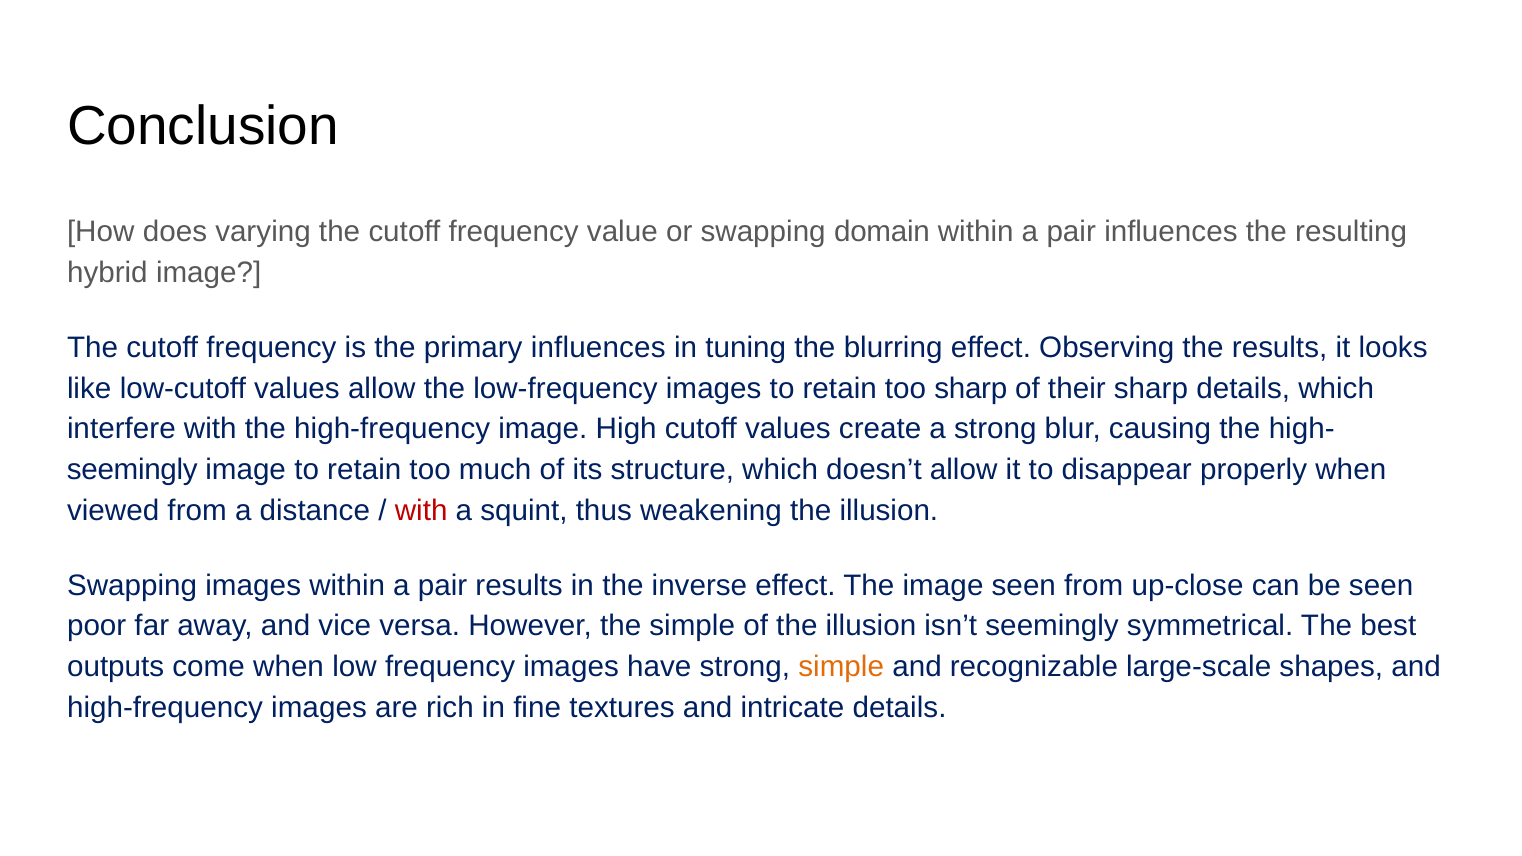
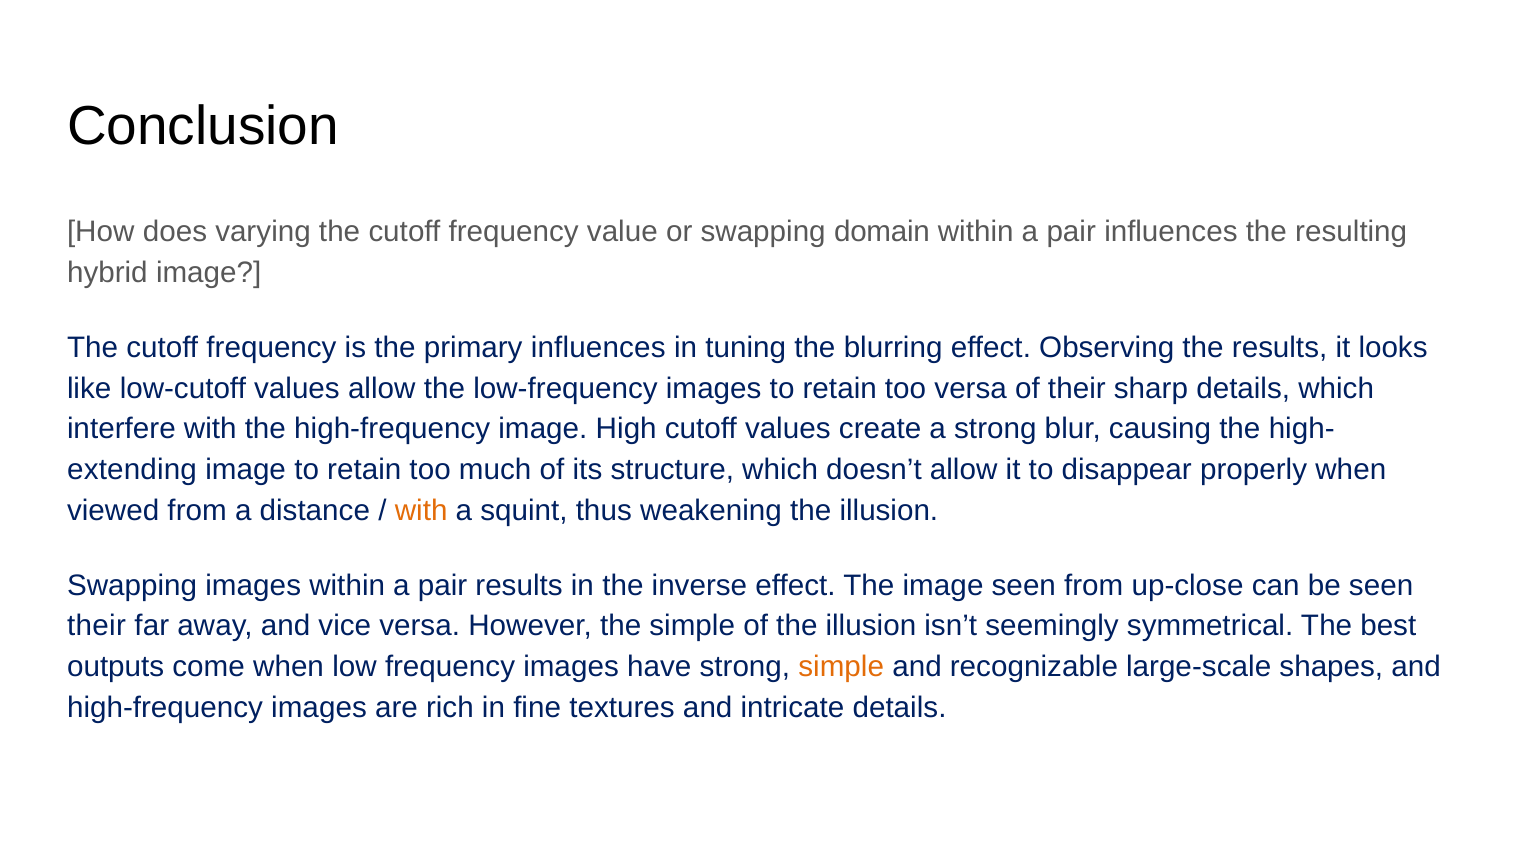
too sharp: sharp -> versa (971, 388)
seemingly: seemingly -> extending (132, 470)
with colour: red -> orange (421, 511)
poor: poor -> their (97, 626)
